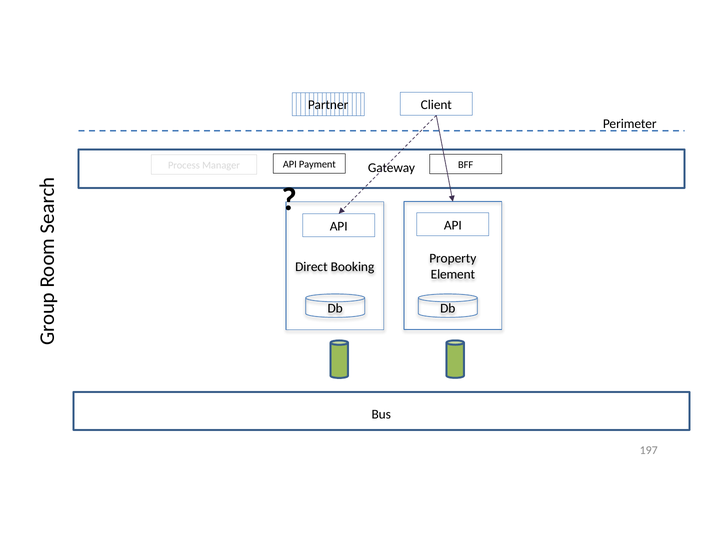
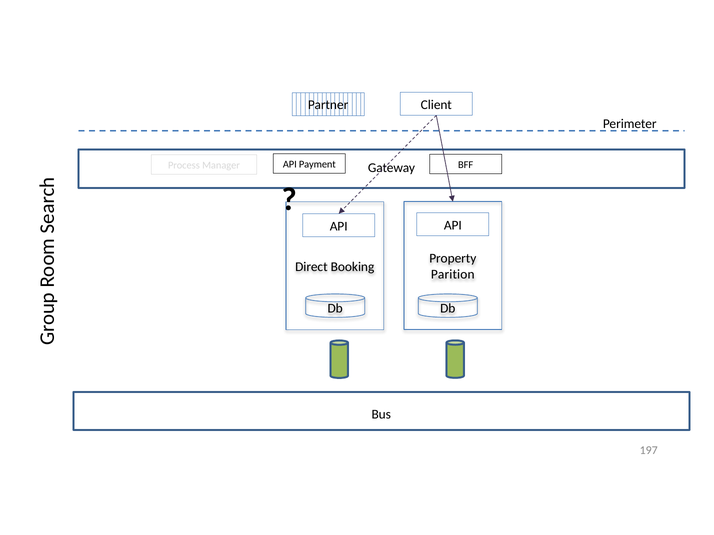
Element: Element -> Parition (453, 275)
